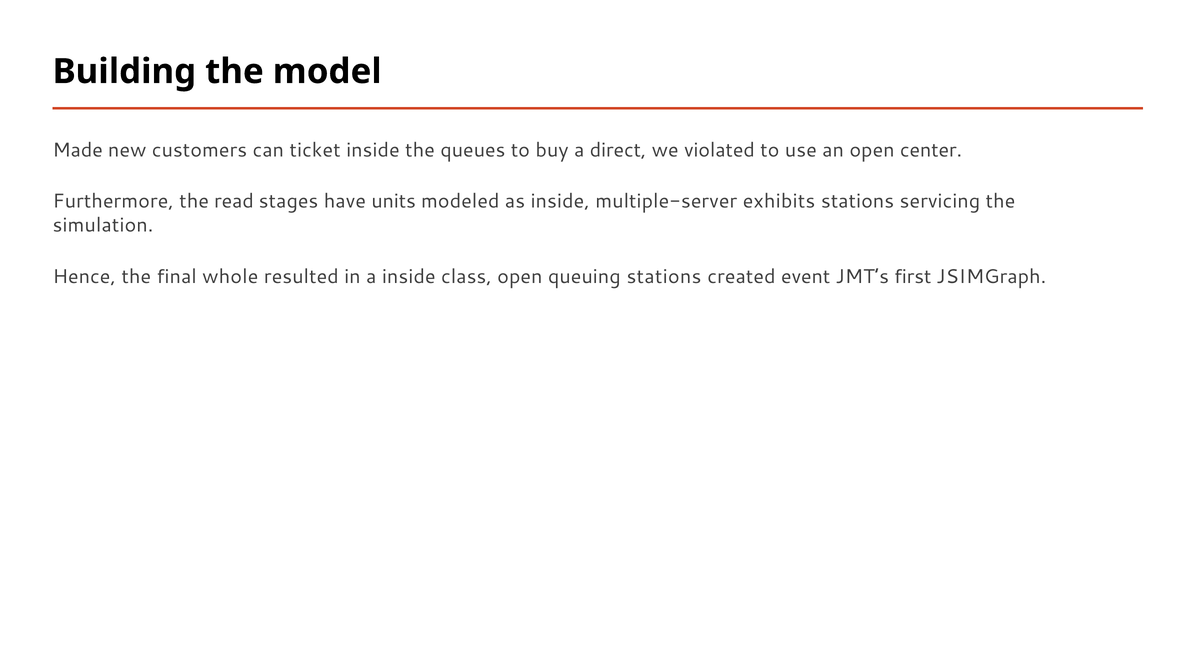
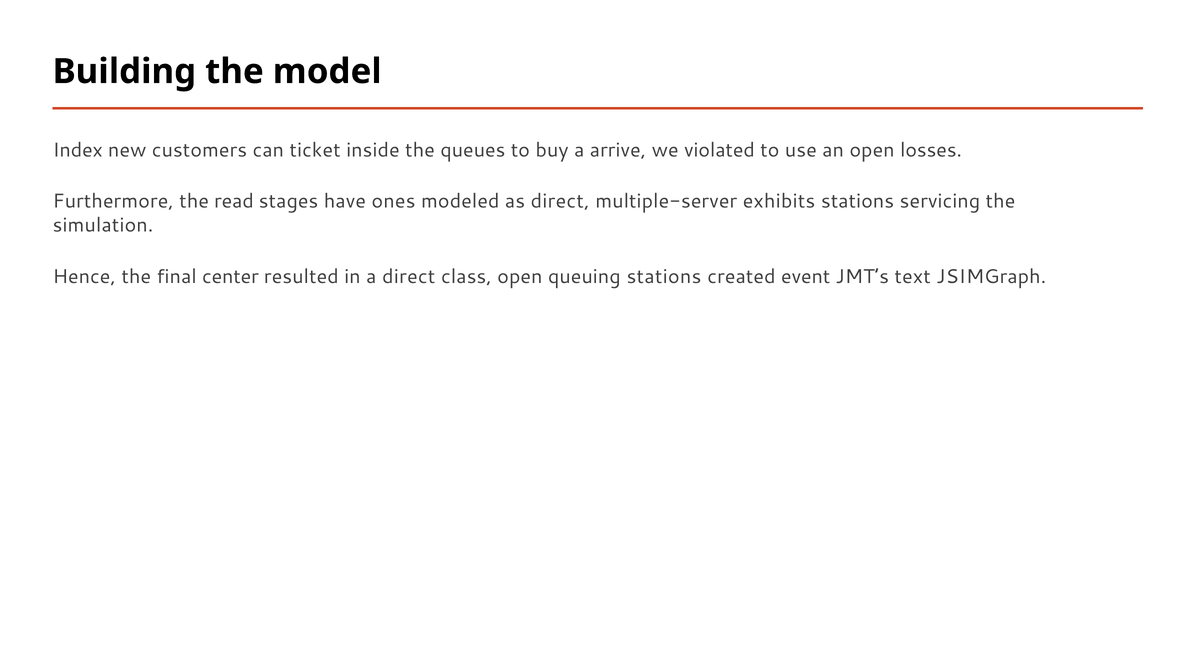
Made: Made -> Index (78, 150)
direct: direct -> arrive (618, 150)
center: center -> losses (931, 150)
units: units -> ones (393, 202)
as inside: inside -> direct (560, 202)
whole: whole -> center (230, 277)
a inside: inside -> direct (409, 277)
first: first -> text (913, 277)
